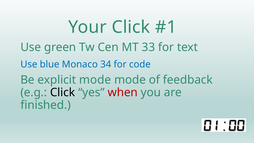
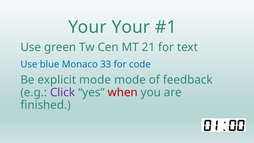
Your Click: Click -> Your (131, 27)
33: 33 -> 21 (148, 47)
34: 34 -> 33 (106, 64)
Click colour: black -> purple (63, 92)
